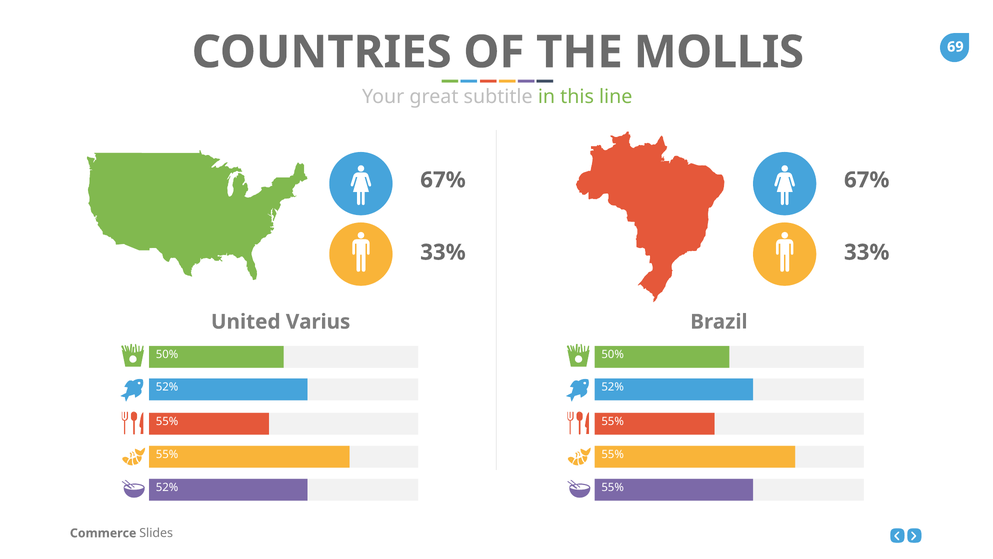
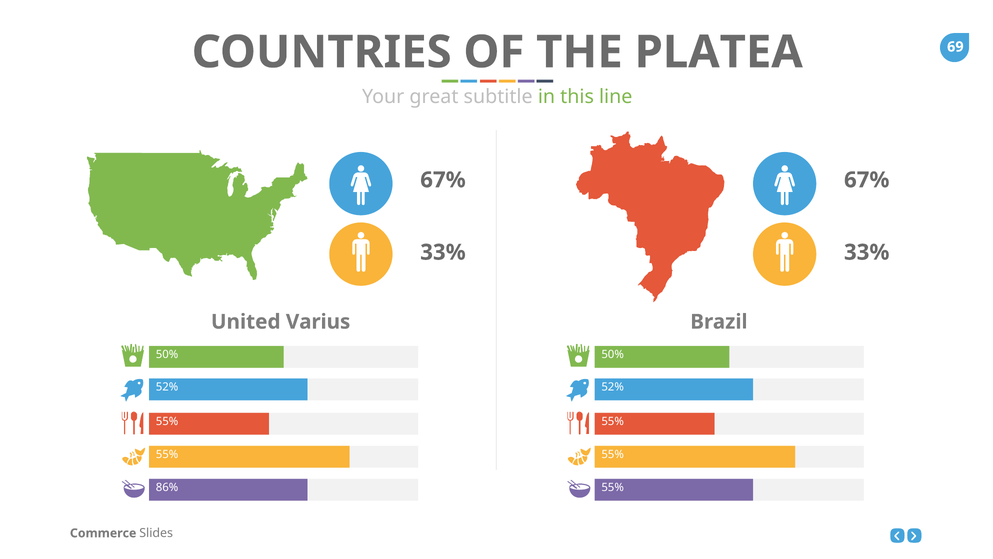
MOLLIS: MOLLIS -> PLATEA (719, 52)
52%: 52% -> 86% (167, 487)
